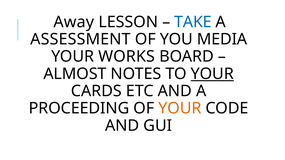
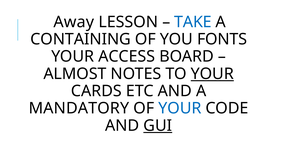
ASSESSMENT: ASSESSMENT -> CONTAINING (81, 39)
MEDIA: MEDIA -> FONTS (222, 39)
WORKS: WORKS -> ACCESS (127, 57)
PROCEEDING: PROCEEDING -> MANDATORY (79, 109)
YOUR colour: orange -> blue (180, 109)
GUI underline: none -> present (158, 126)
